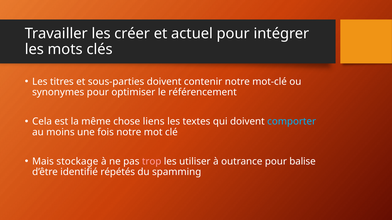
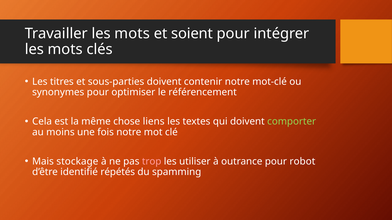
Travailler les créer: créer -> mots (132, 34)
actuel: actuel -> soient (192, 34)
comporter colour: light blue -> light green (292, 122)
balise: balise -> robot (302, 162)
